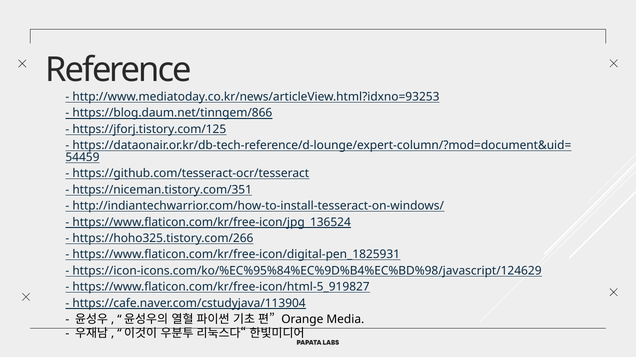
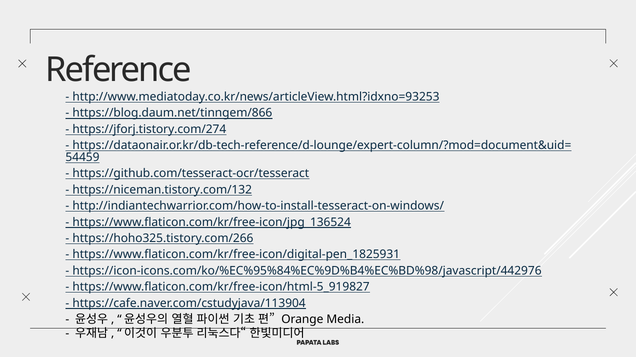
https://jforj.tistory.com/125: https://jforj.tistory.com/125 -> https://jforj.tistory.com/274 (149, 130)
https://niceman.tistory.com/351: https://niceman.tistory.com/351 -> https://niceman.tistory.com/132 (162, 190)
https://icon-icons.com/ko/%EC%95%84%EC%9D%B4%EC%BD%98/javascript/124629: https://icon-icons.com/ko/%EC%95%84%EC%9D%B4%EC%BD%98/javascript/124629 -> https://icon-icons.com/ko/%EC%95%84%EC%9D%B4%EC%BD%98/javascript/442976 (307, 271)
